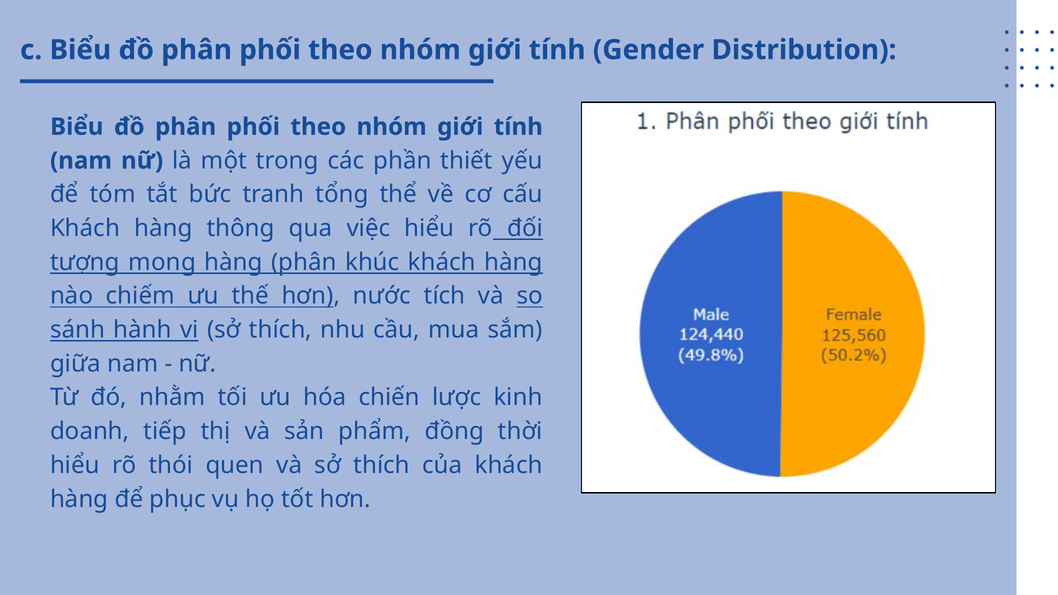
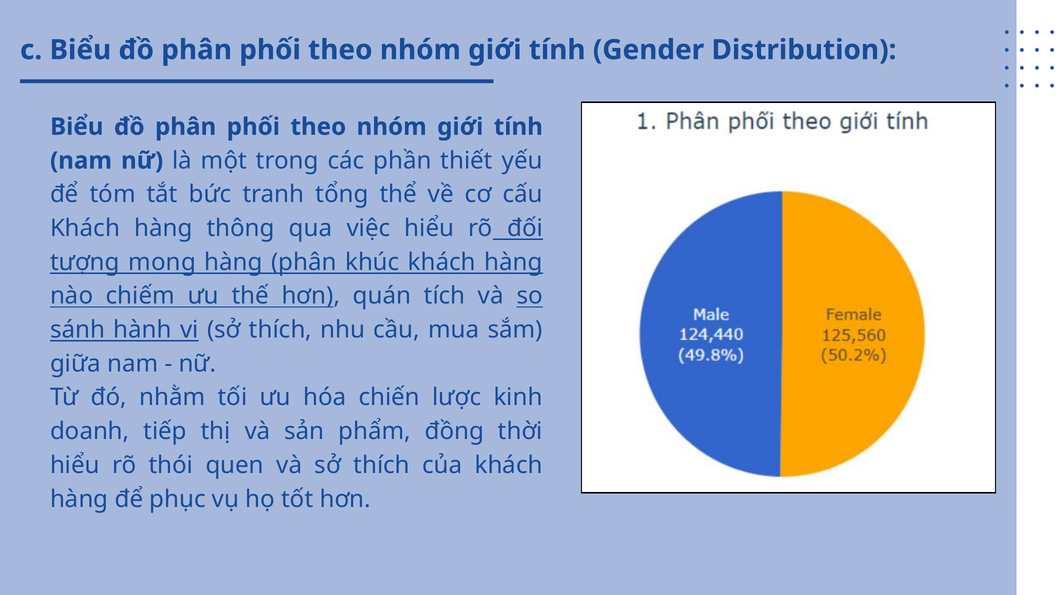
nước: nước -> quán (382, 296)
